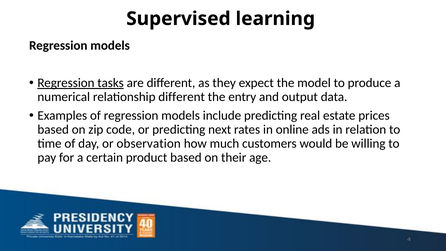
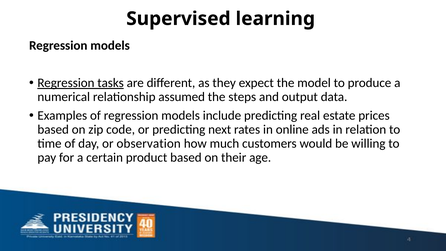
relationship different: different -> assumed (182, 97)
entry: entry -> steps (242, 97)
